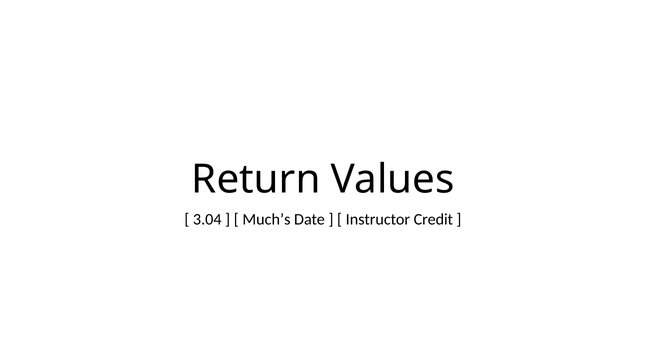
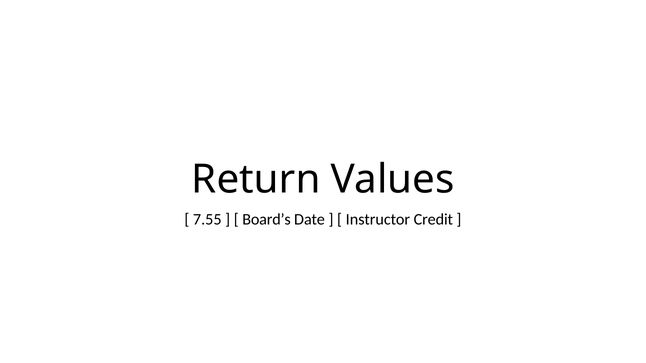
3.04: 3.04 -> 7.55 (207, 220)
Much’s: Much’s -> Board’s (267, 220)
